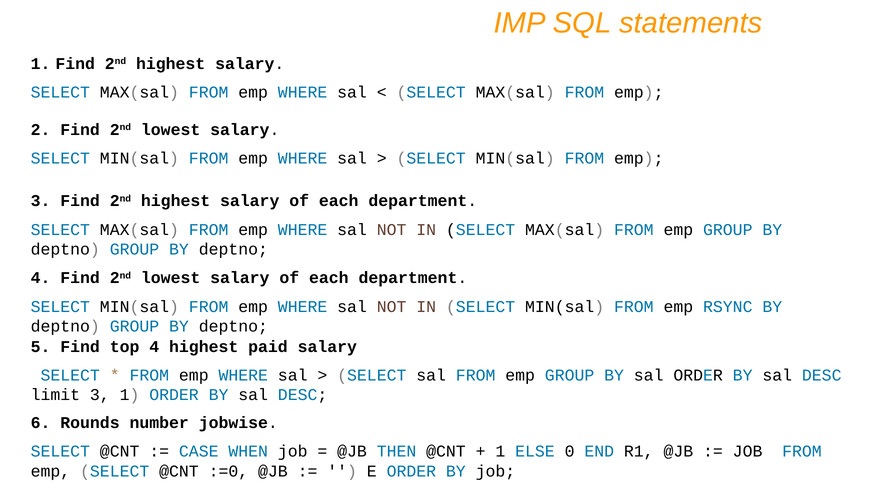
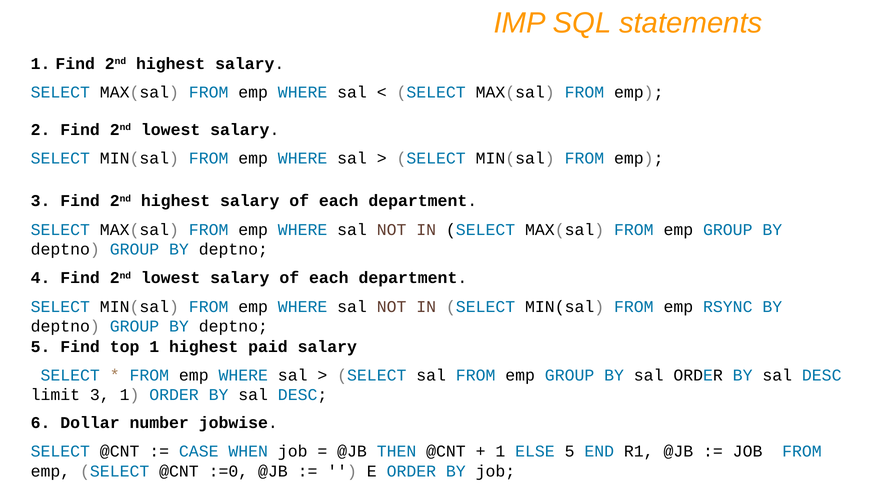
top 4: 4 -> 1 (154, 346)
Rounds: Rounds -> Dollar (90, 422)
ELSE 0: 0 -> 5 (570, 451)
